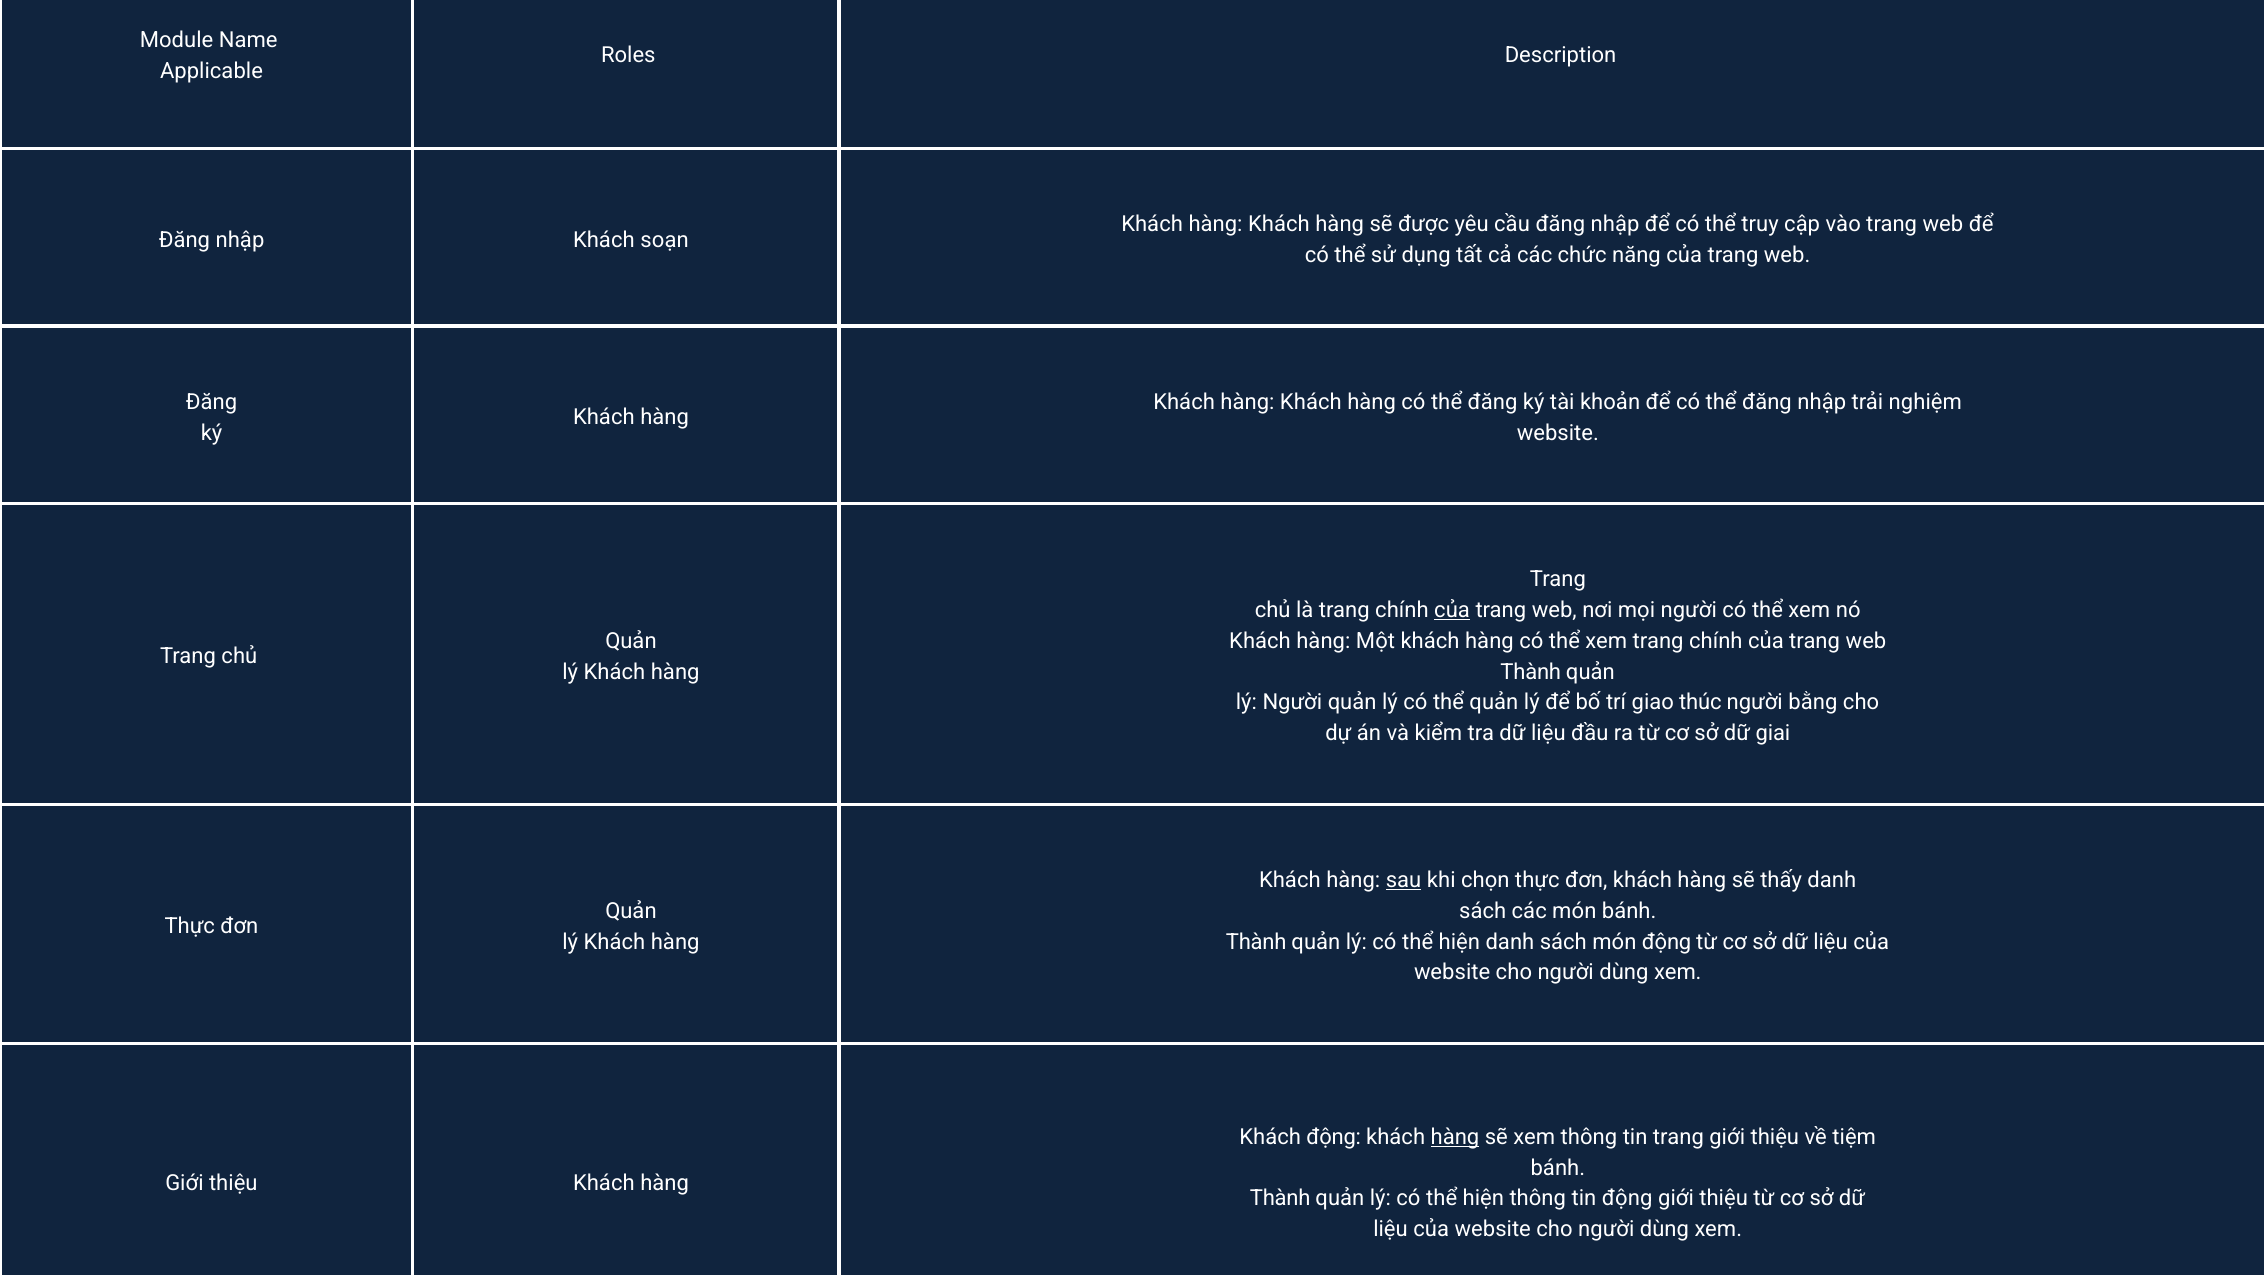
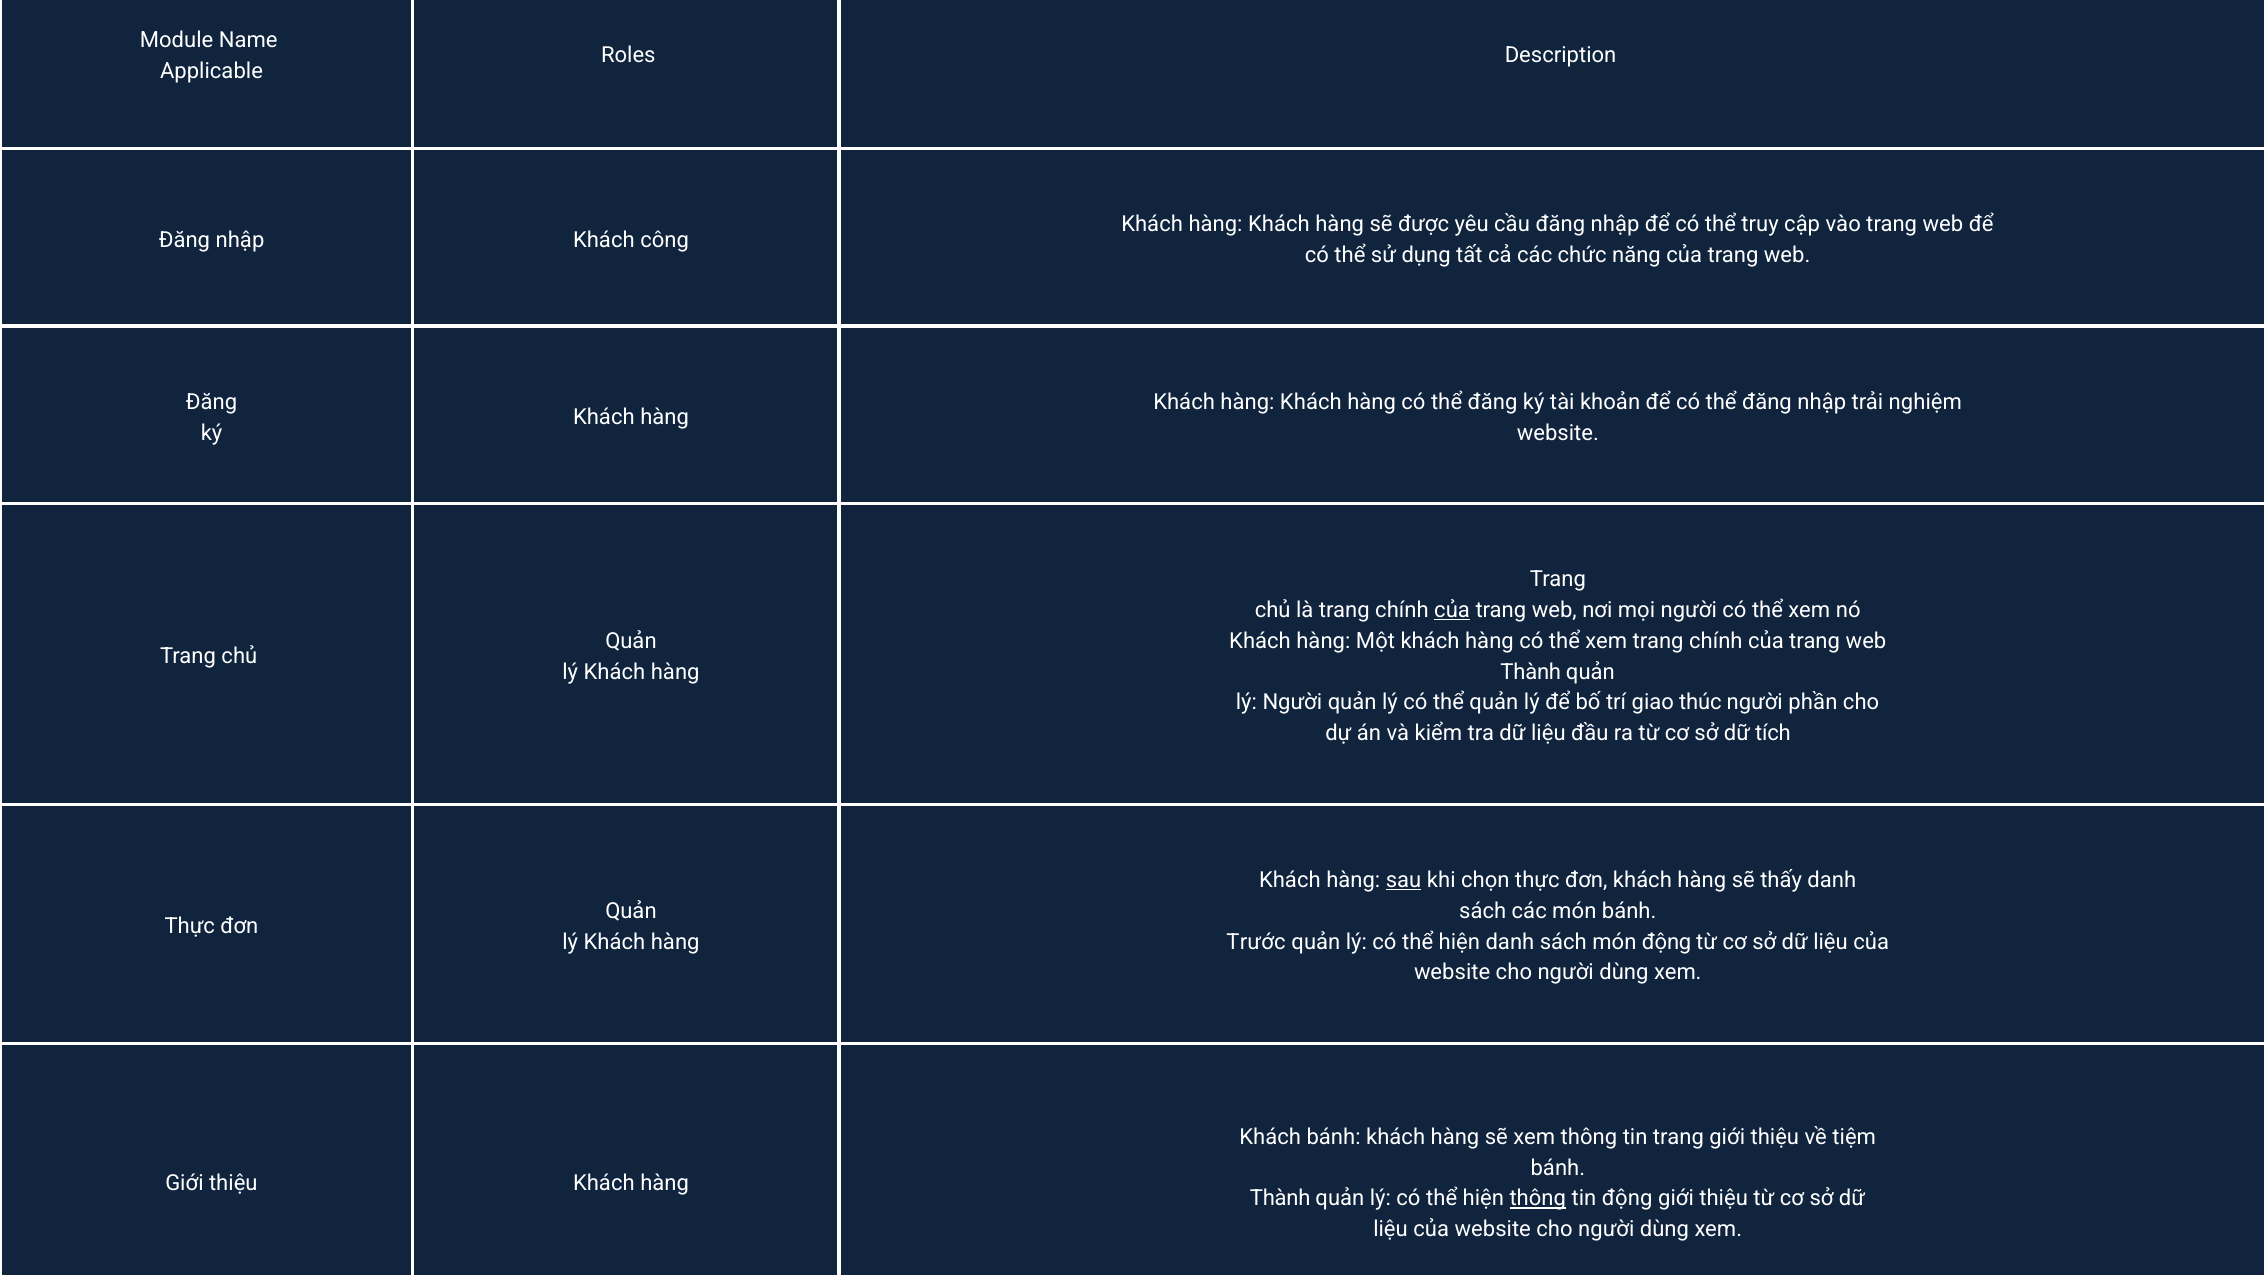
soạn: soạn -> công (665, 240)
bằng: bằng -> phần (1813, 703)
giai: giai -> tích (1773, 733)
Thành: Thành -> Trước (1256, 941)
Khách động: động -> bánh (1334, 1137)
hàng underline: present -> none (1455, 1137)
thông underline: none -> present (1538, 1198)
